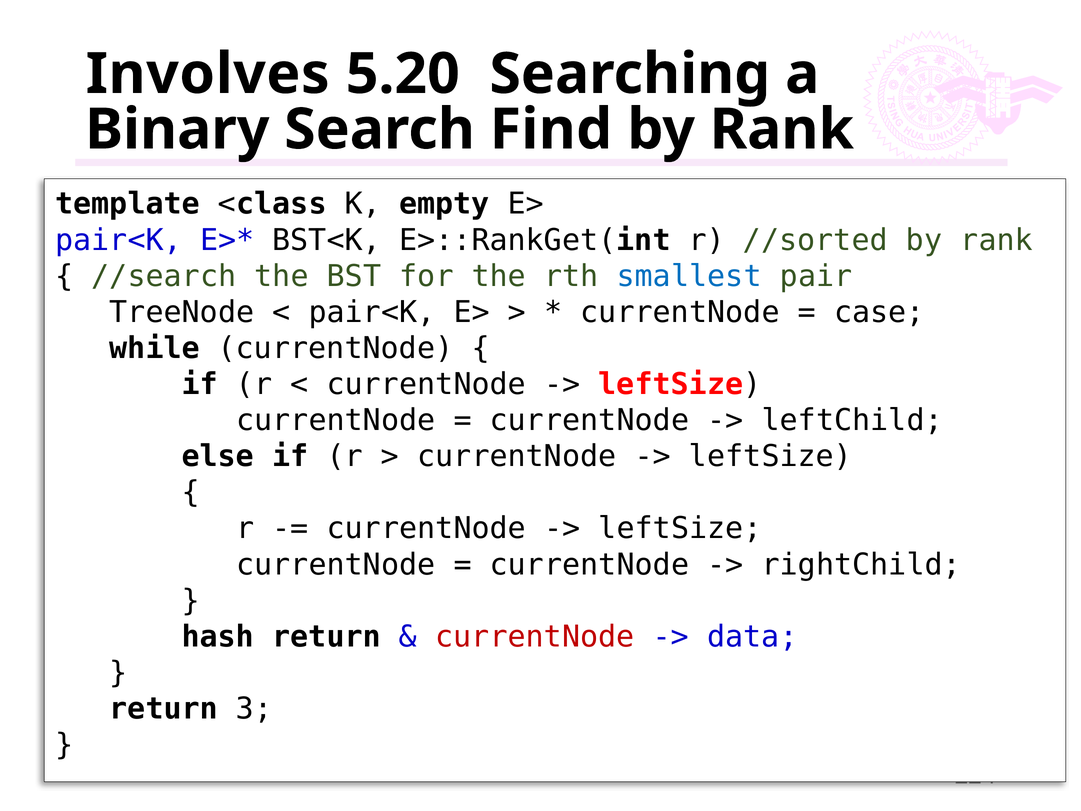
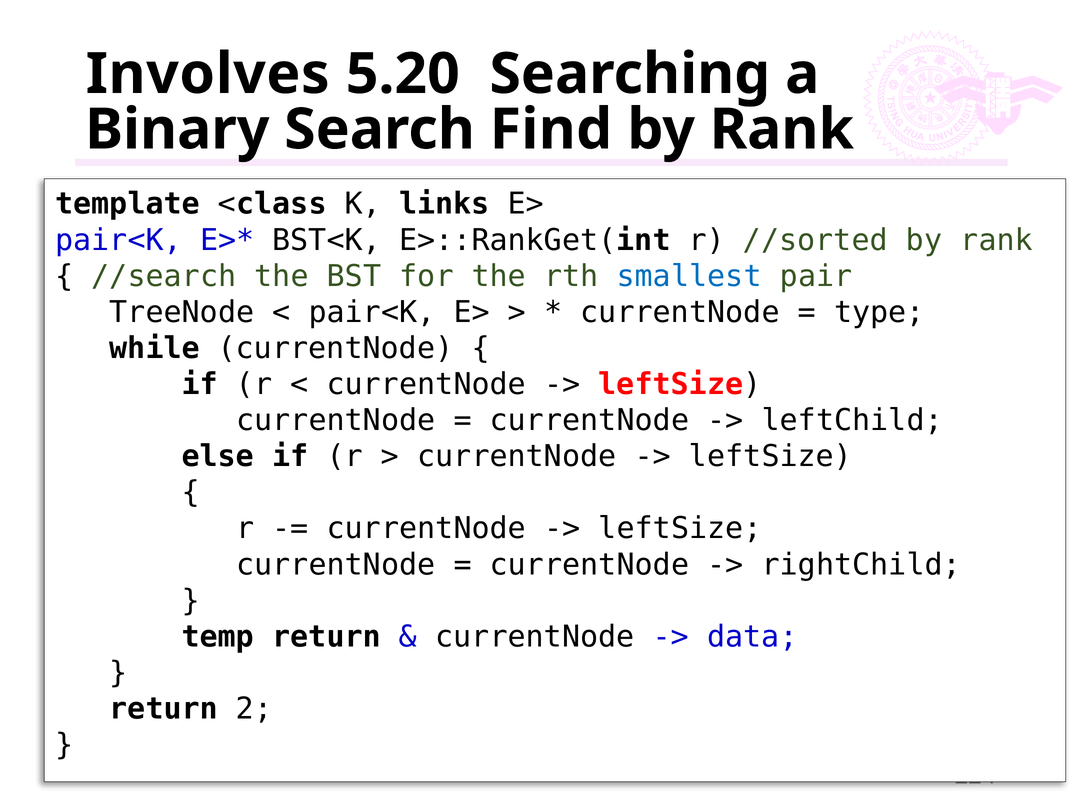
empty: empty -> links (444, 204)
case: case -> type (879, 312)
hash: hash -> temp (218, 637)
currentNode colour: red -> black (535, 637)
3: 3 -> 2 (254, 709)
